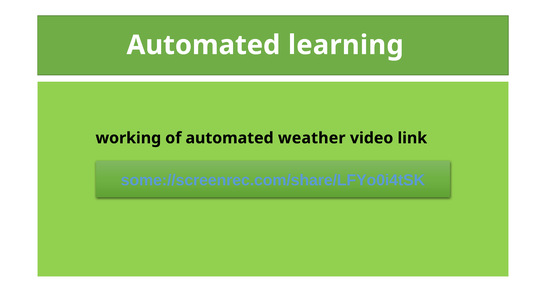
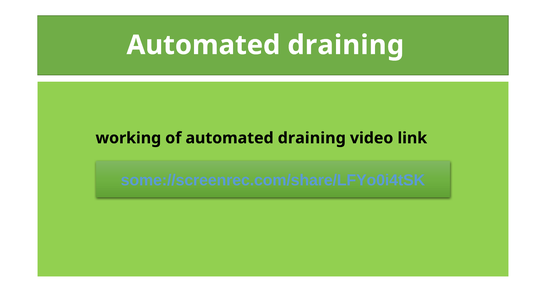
learning: learning -> draining (346, 45)
of automated weather: weather -> draining (312, 138)
